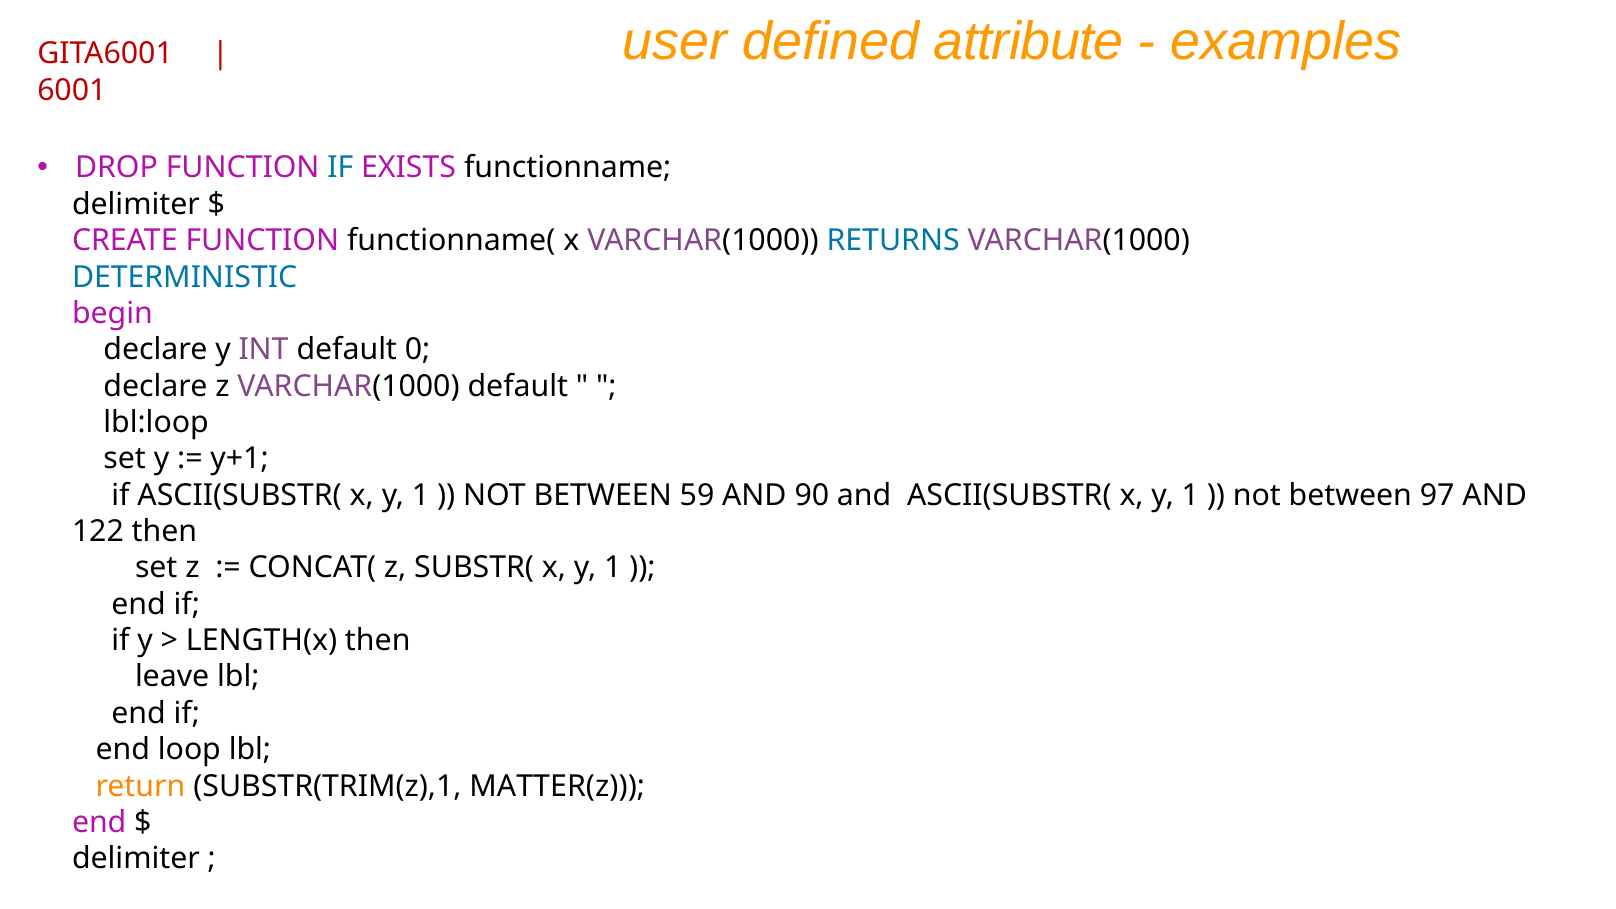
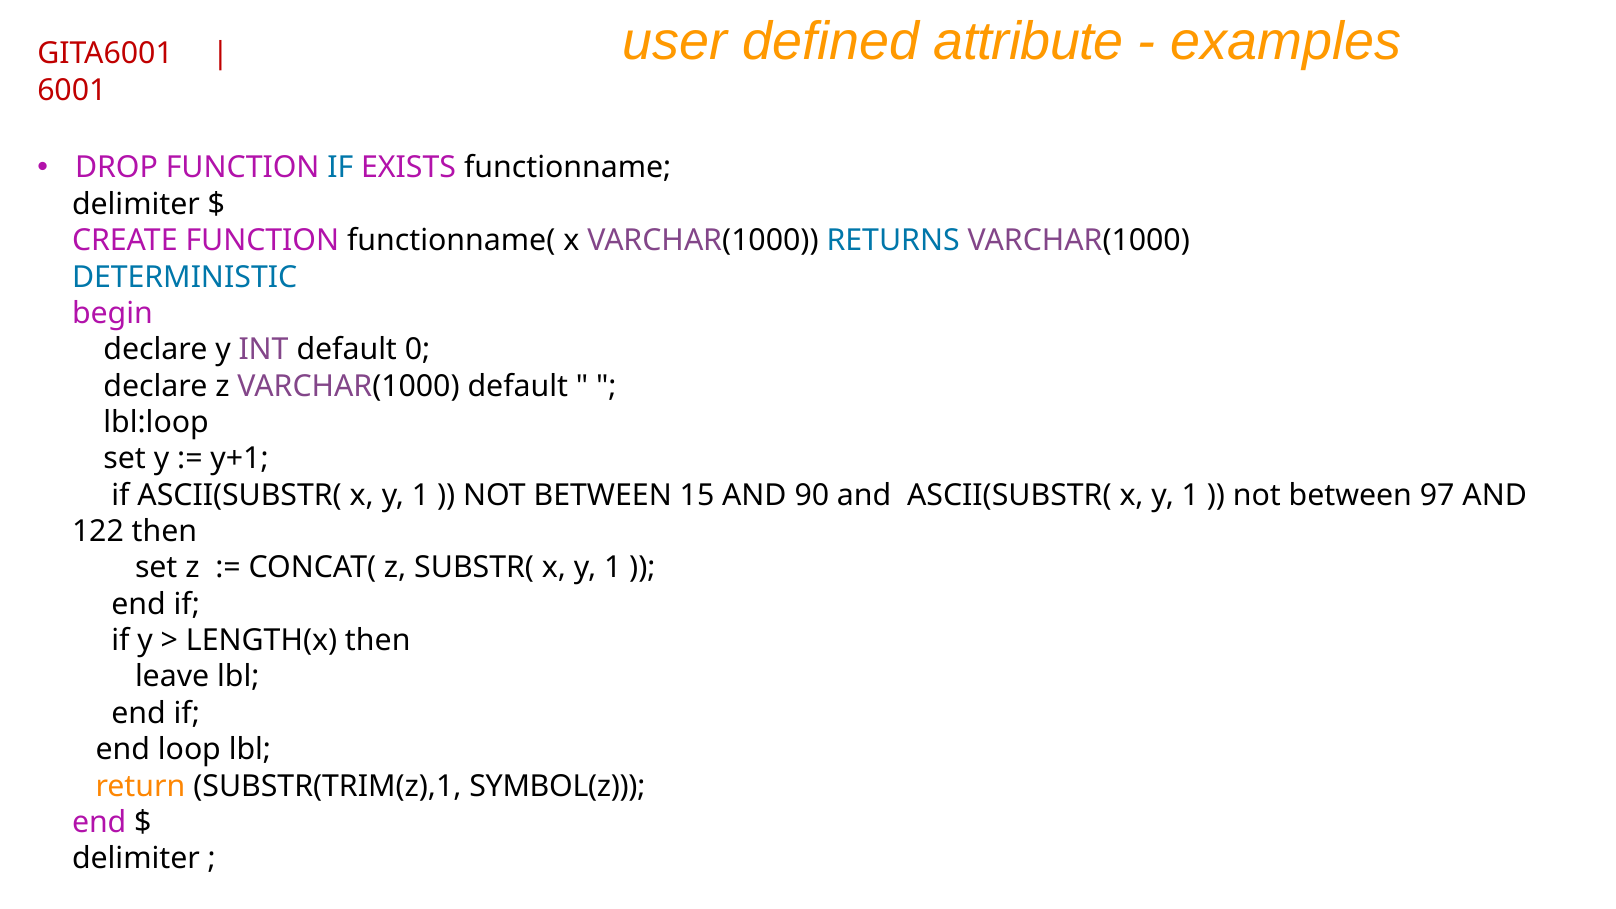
59: 59 -> 15 (697, 495)
MATTER(z: MATTER(z -> SYMBOL(z (557, 786)
